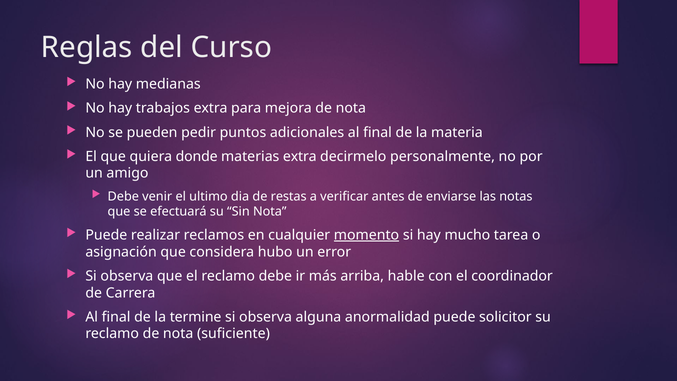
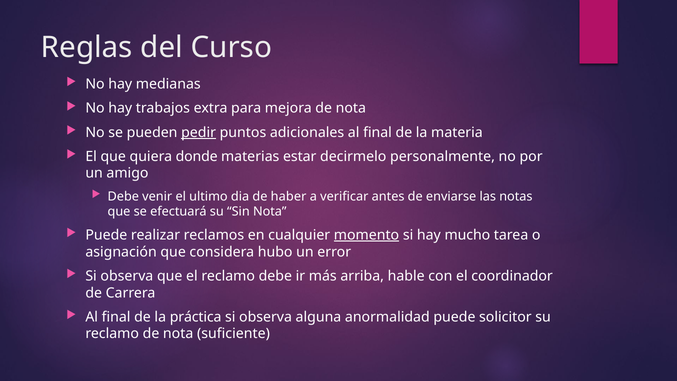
pedir underline: none -> present (199, 132)
materias extra: extra -> estar (300, 156)
restas: restas -> haber (289, 196)
termine: termine -> práctica (196, 317)
